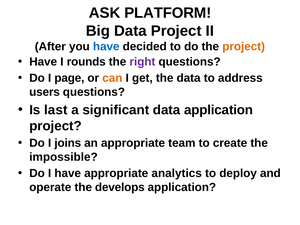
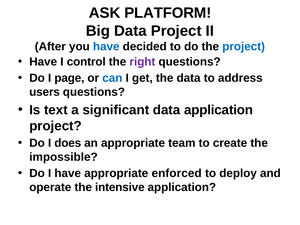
project colour: orange -> blue (244, 47)
rounds: rounds -> control (86, 62)
can colour: orange -> blue (112, 78)
last: last -> text (56, 110)
joins: joins -> does (68, 143)
analytics: analytics -> enforced (177, 173)
develops: develops -> intensive (120, 187)
